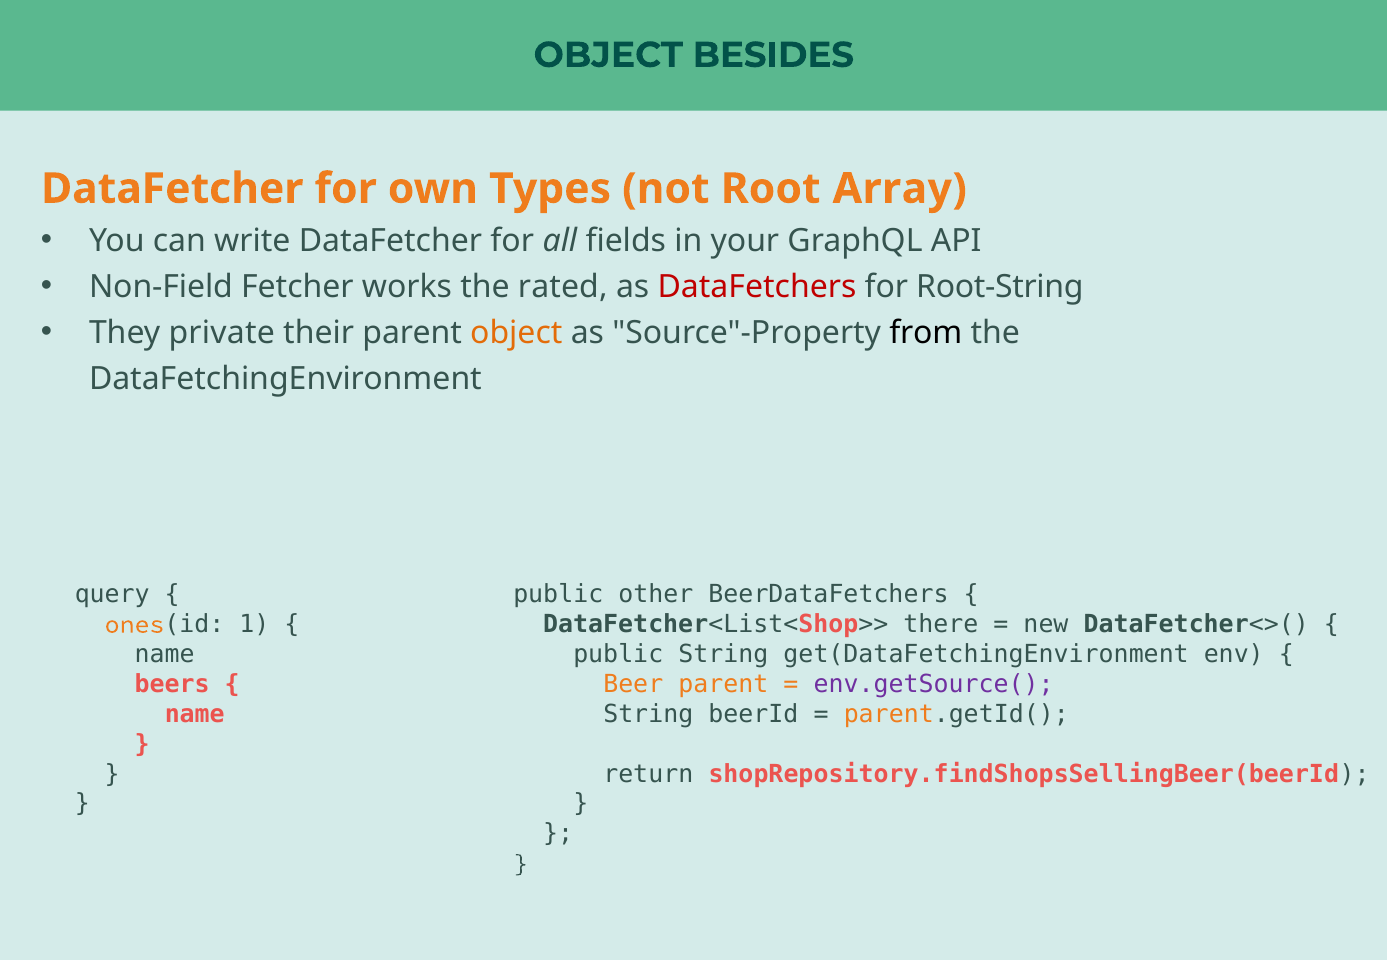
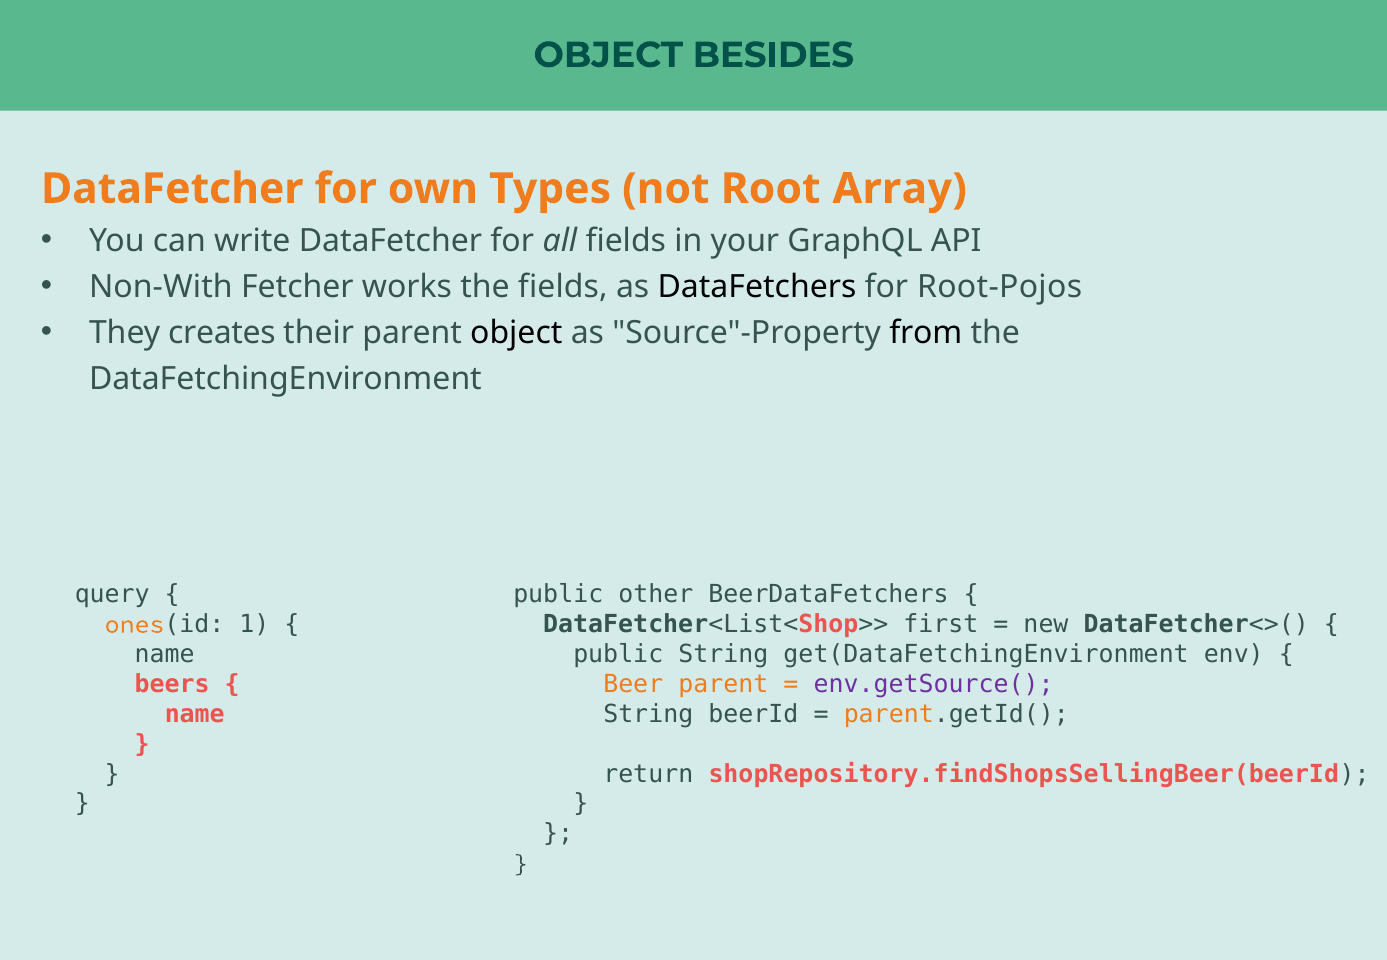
Non-Field: Non-Field -> Non-With (161, 287)
the rated: rated -> fields (563, 287)
DataFetchers colour: red -> black (757, 287)
Root-String: Root-String -> Root-Pojos (1000, 287)
private: private -> creates (222, 333)
object colour: orange -> black (516, 333)
there: there -> first (941, 625)
